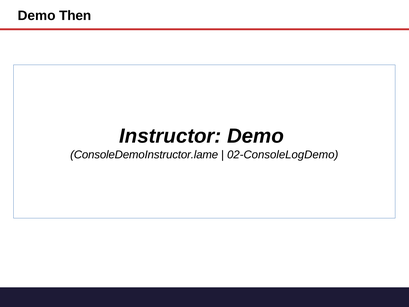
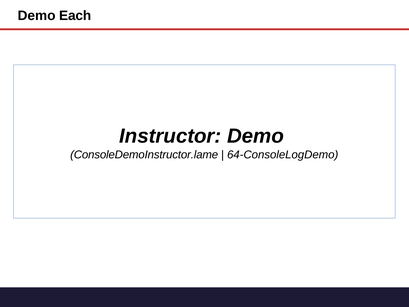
Then: Then -> Each (75, 16)
02-ConsoleLogDemo: 02-ConsoleLogDemo -> 64-ConsoleLogDemo (283, 155)
